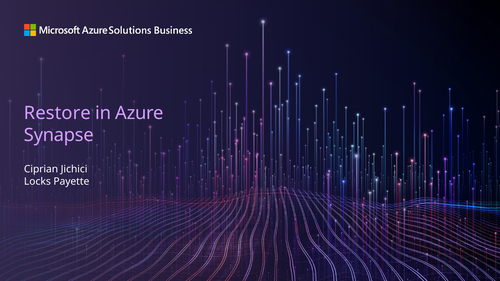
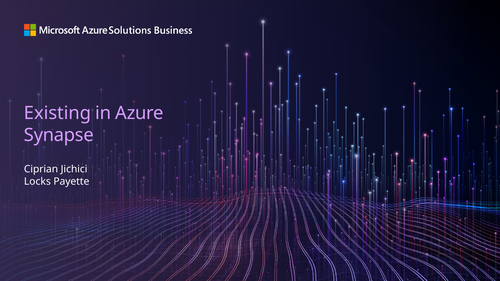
Restore: Restore -> Existing (58, 113)
